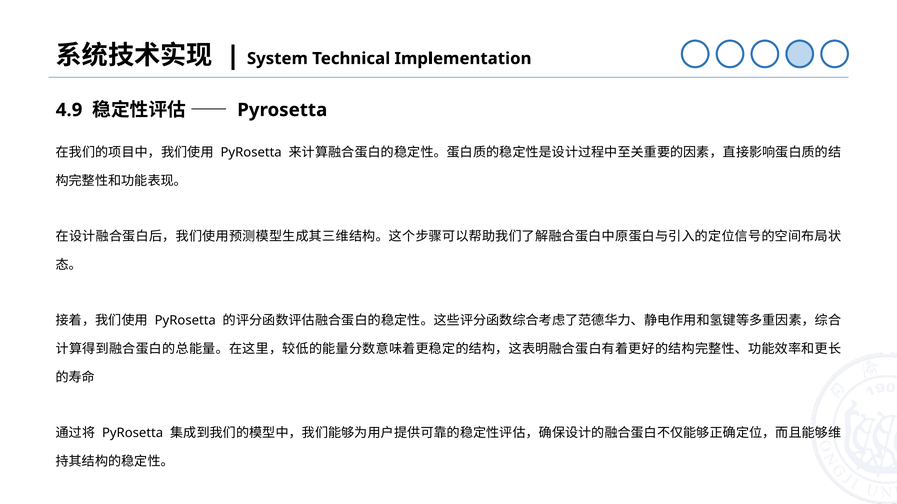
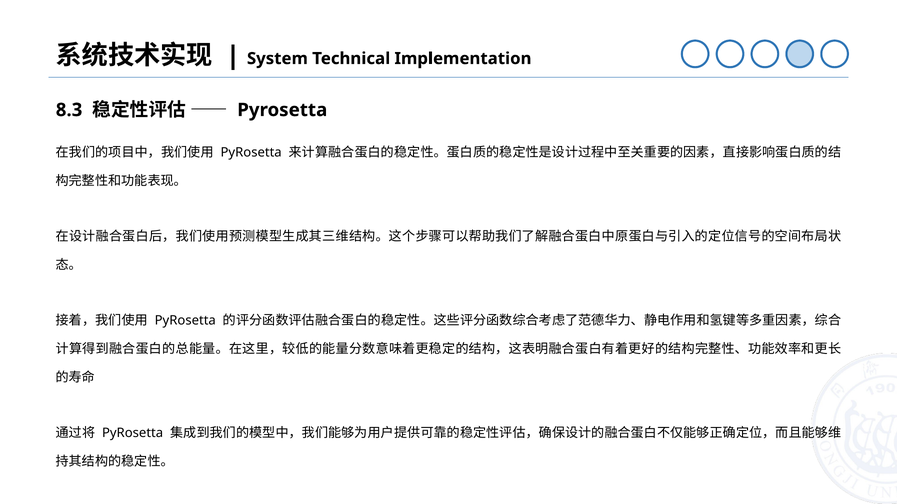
4.9: 4.9 -> 8.3 (69, 110)
